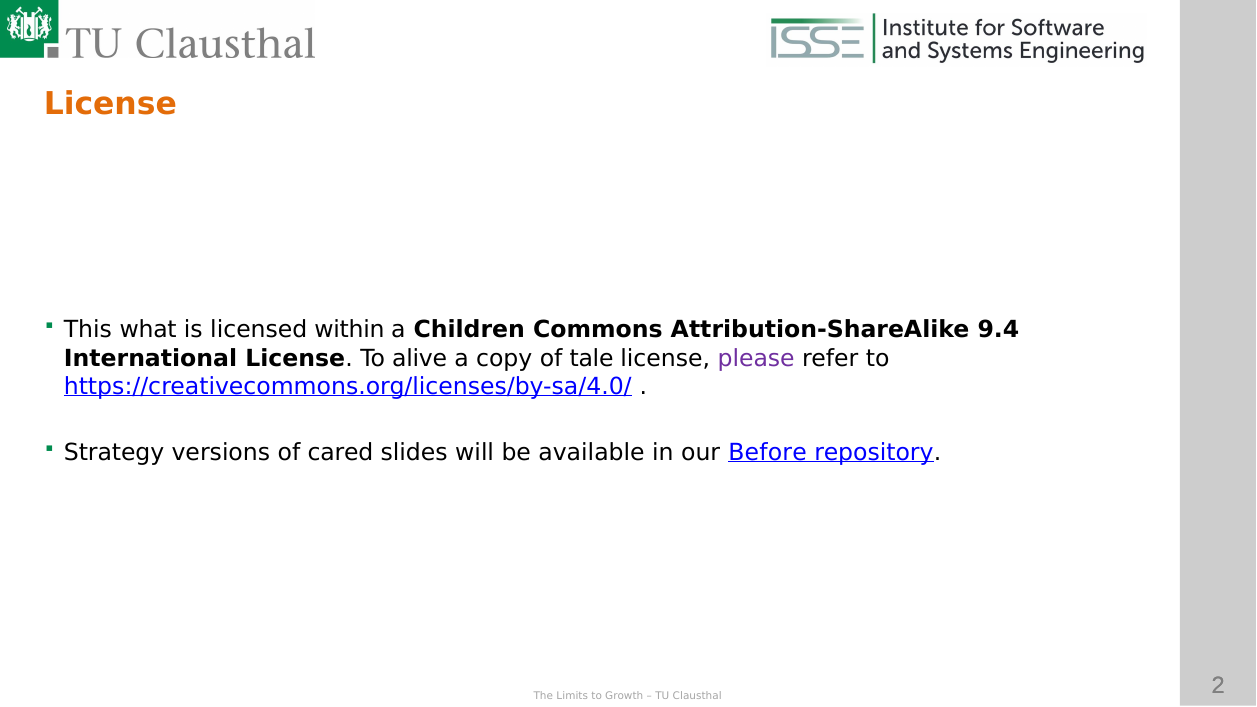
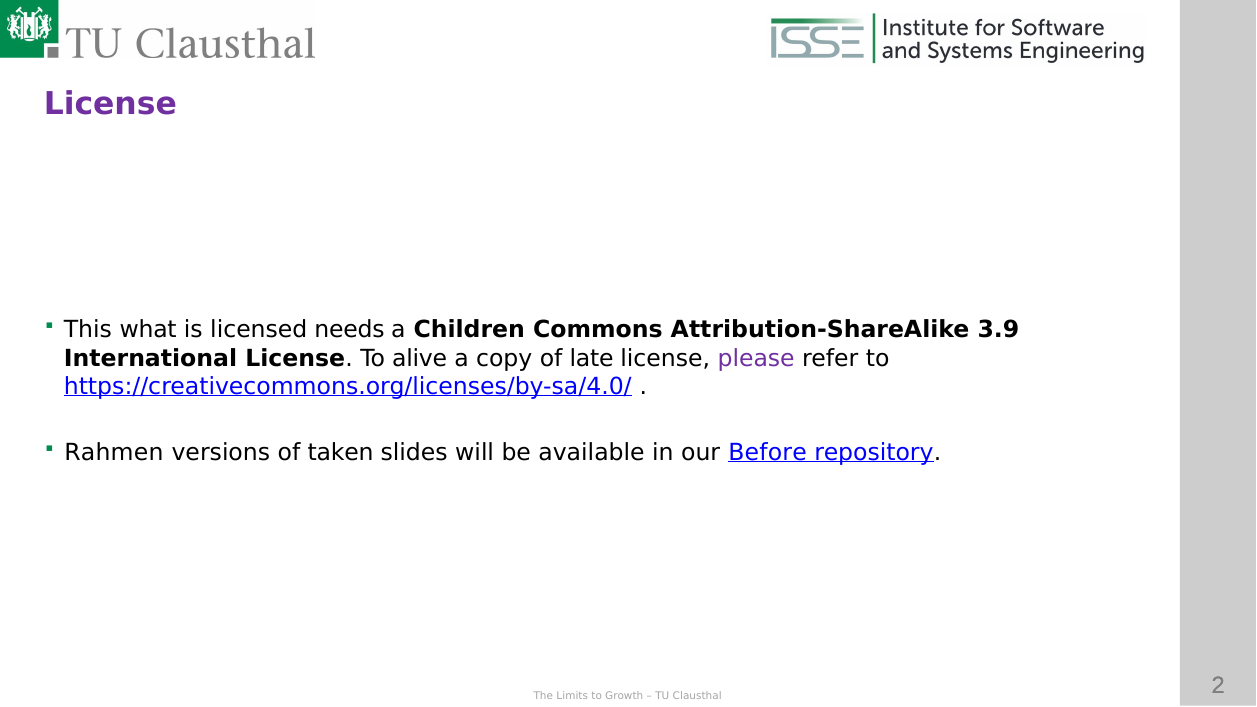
License colour: orange -> purple (110, 104)
within: within -> needs (349, 330)
9.4: 9.4 -> 3.9 (998, 330)
tale: tale -> late (592, 358)
Strategy: Strategy -> Rahmen (114, 453)
cared: cared -> taken (341, 453)
